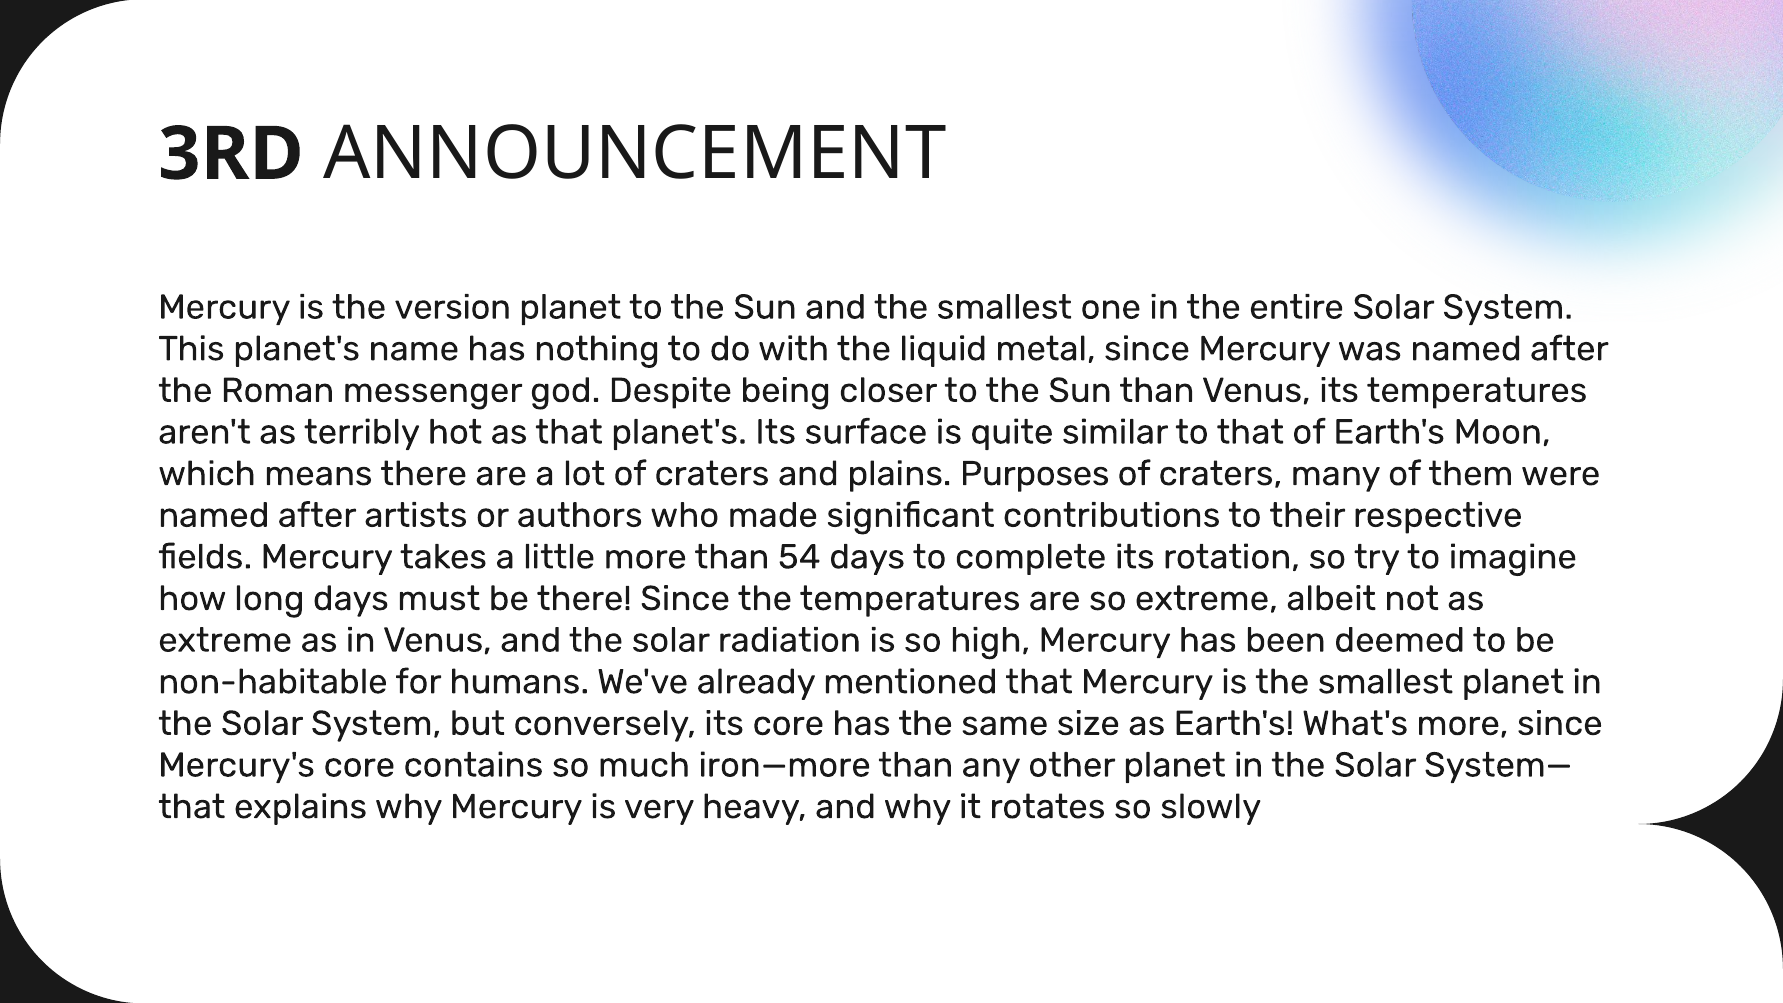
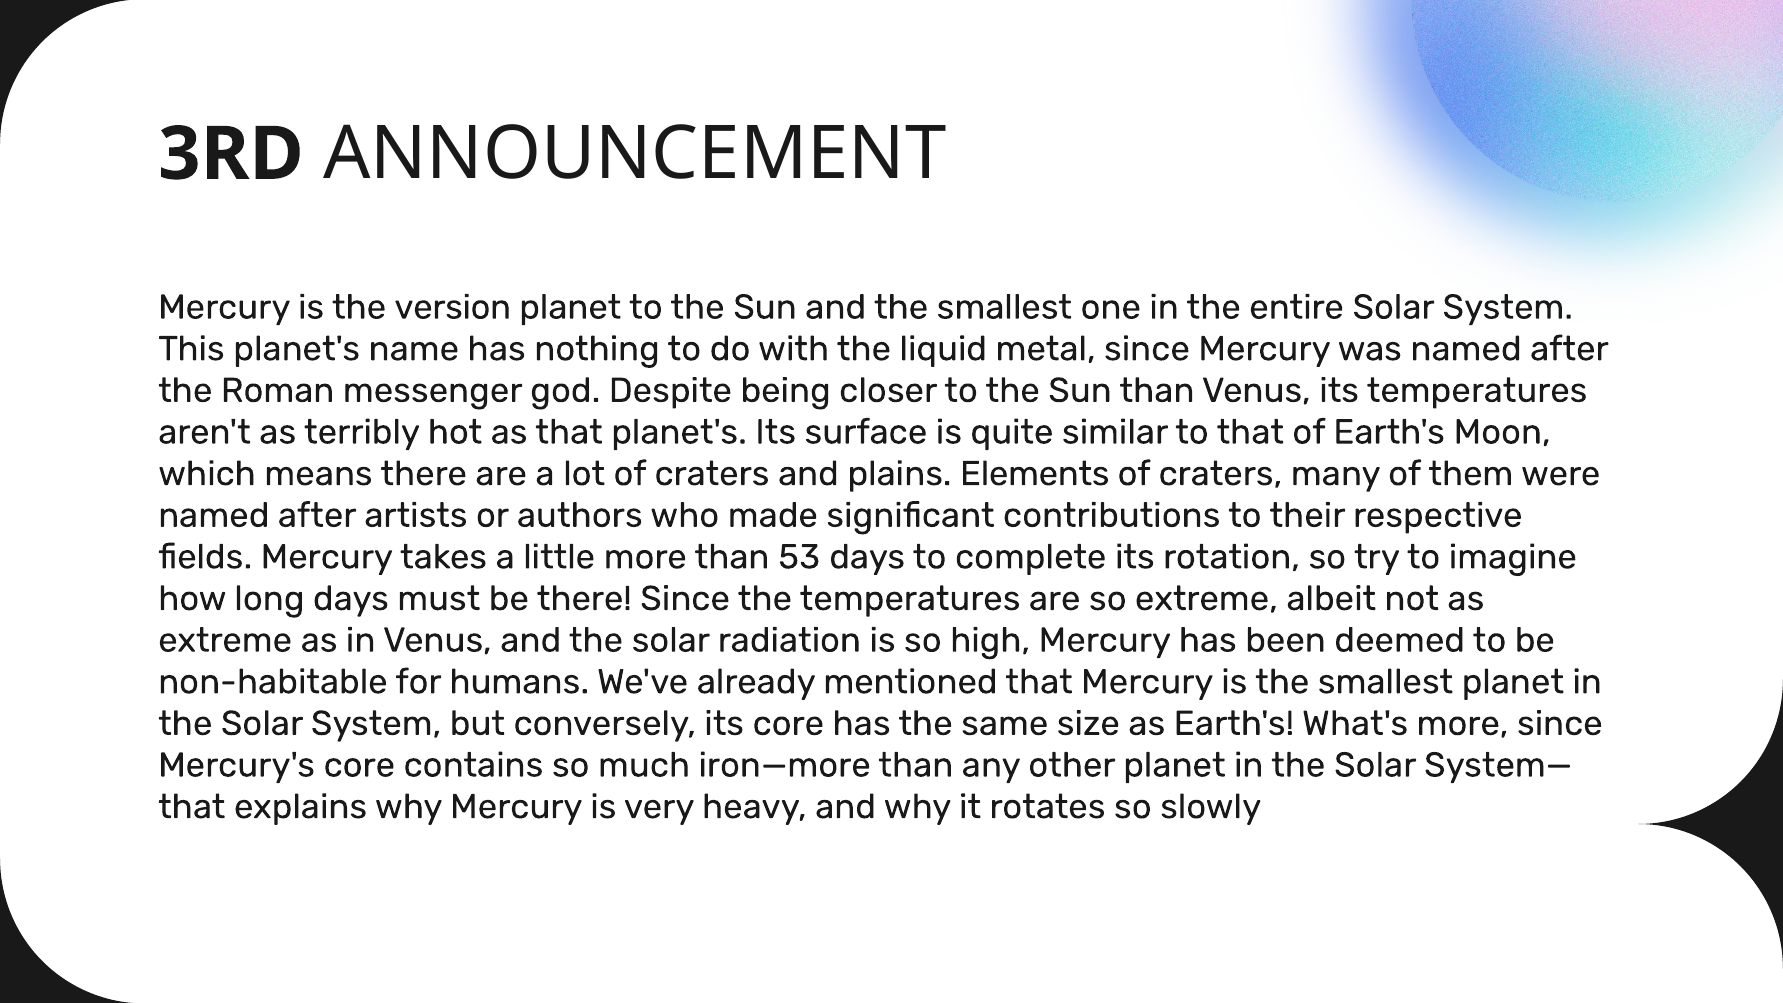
Purposes: Purposes -> Elements (1035, 474)
54: 54 -> 53 (799, 557)
